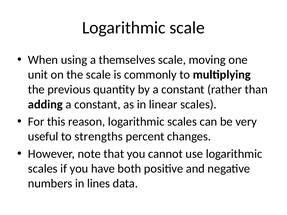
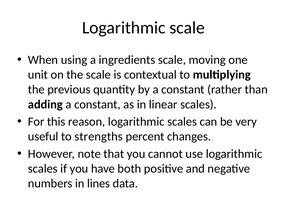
themselves: themselves -> ingredients (127, 60)
commonly: commonly -> contextual (150, 75)
